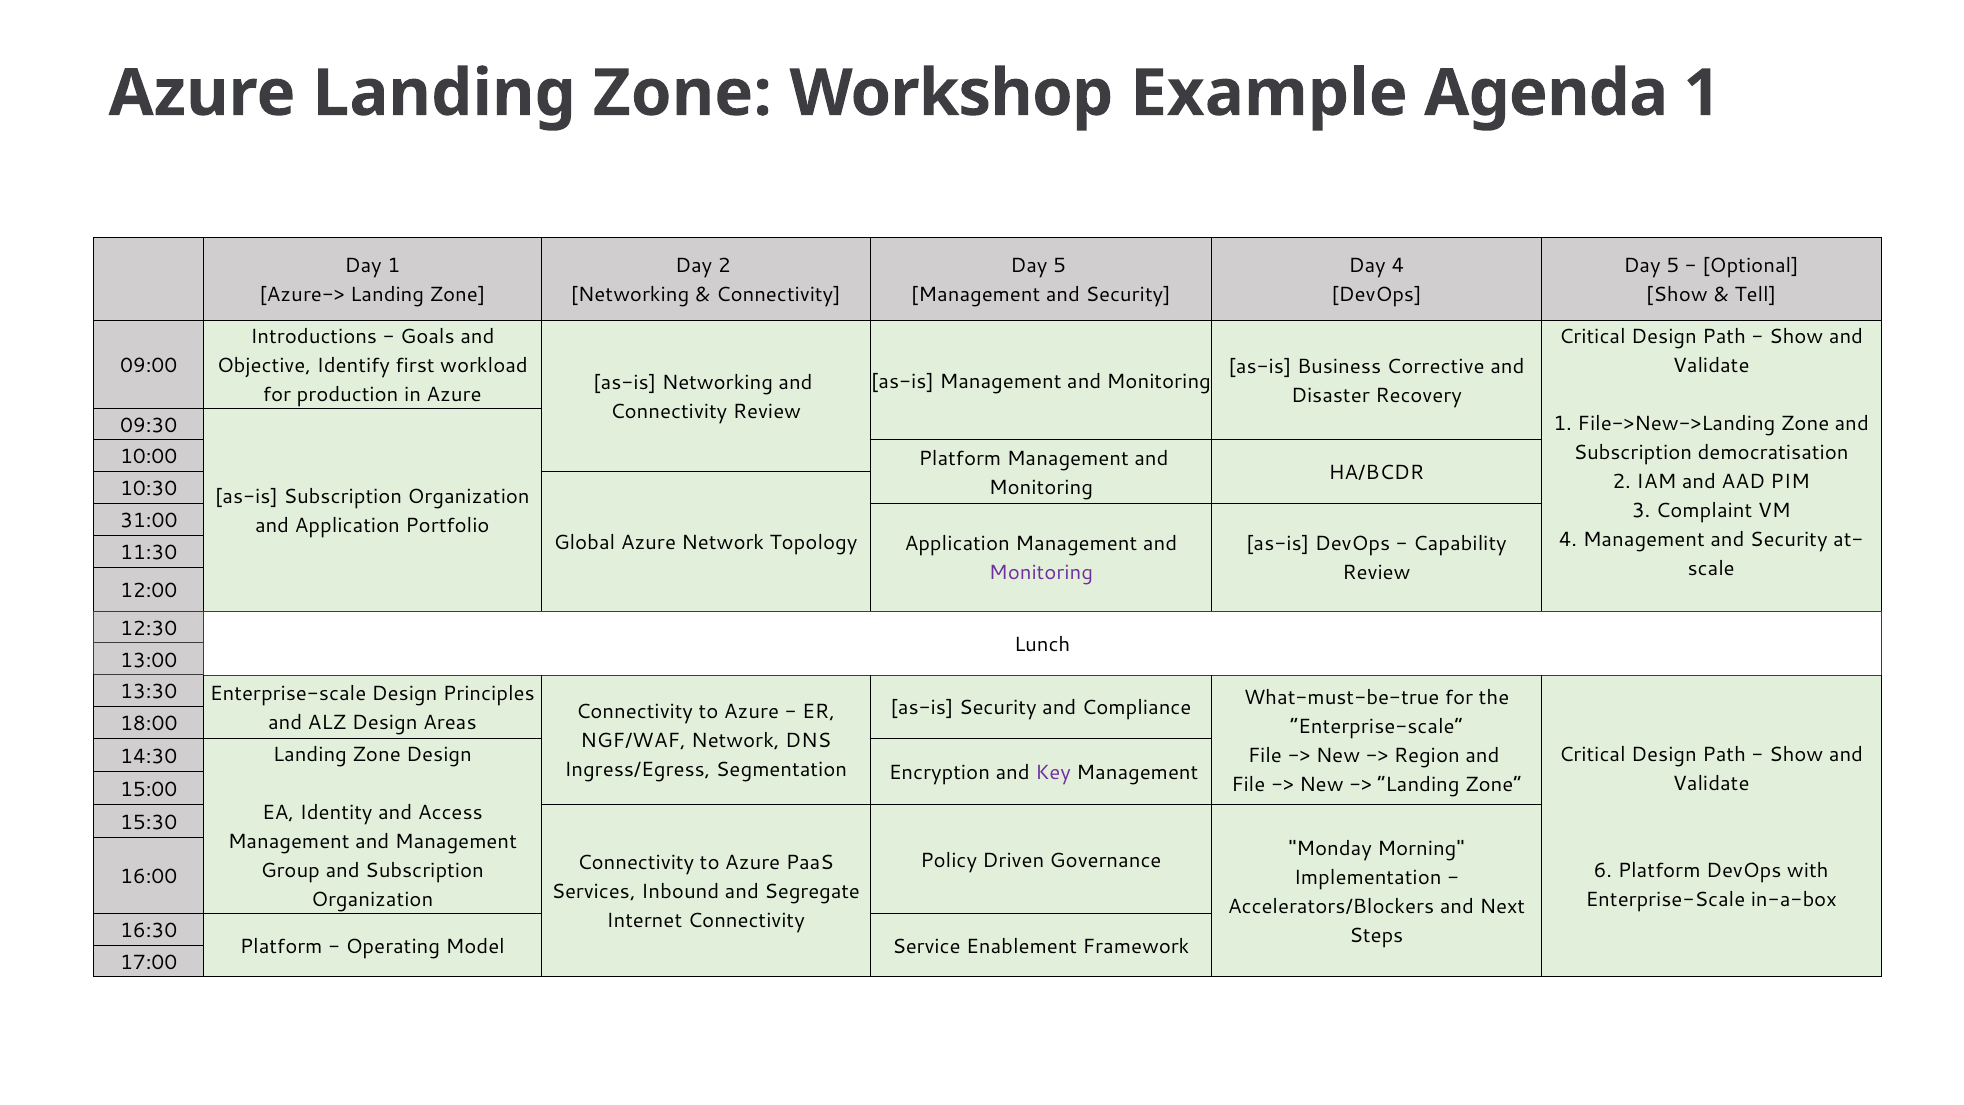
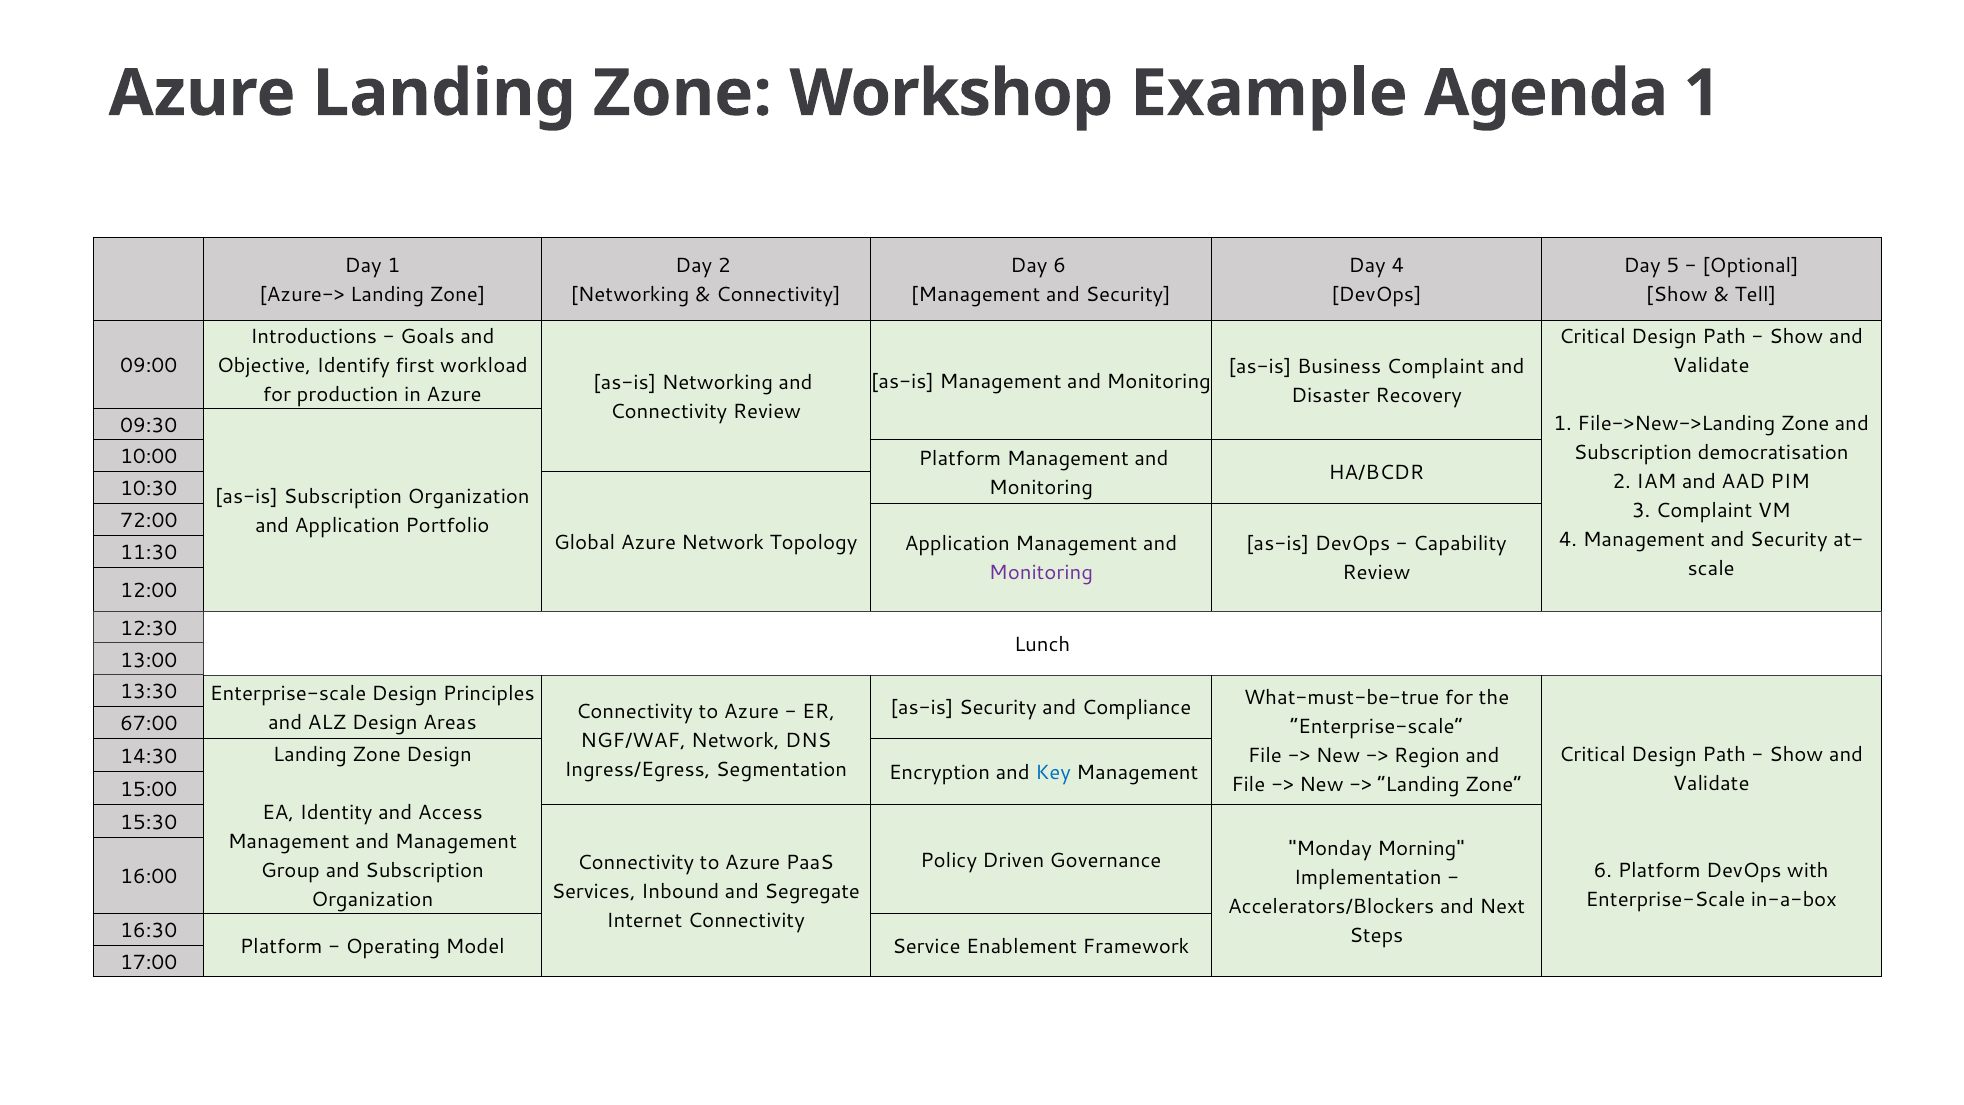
5: 5 -> 6 (1060, 266)
Business Corrective: Corrective -> Complaint (1436, 367)
31:00: 31:00 -> 72:00 (149, 521)
18:00: 18:00 -> 67:00 (149, 724)
Key colour: purple -> blue (1053, 773)
